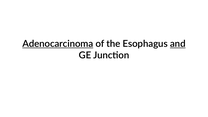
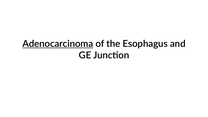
and underline: present -> none (178, 44)
